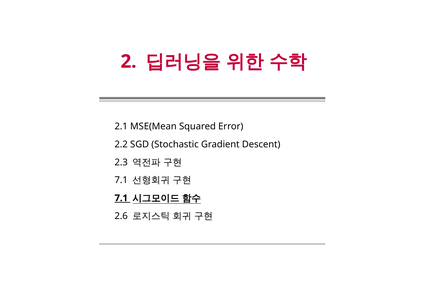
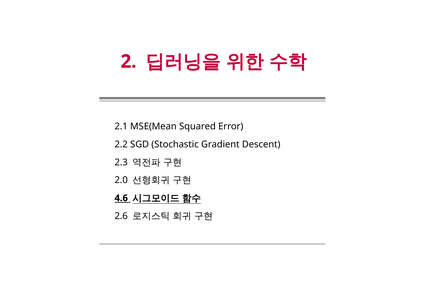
7.1: 7.1 -> 2.0 (121, 180)
7.1: 7.1 -> 4.6 (121, 198)
